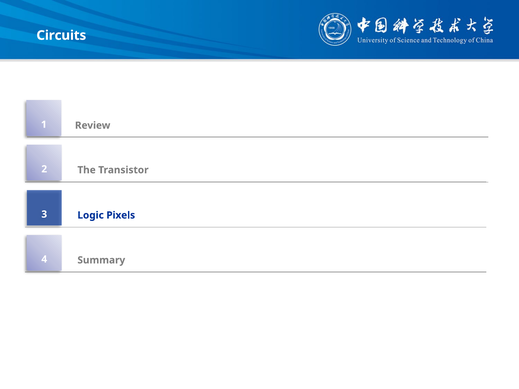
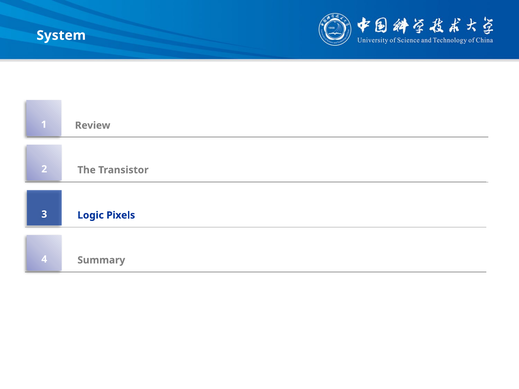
Circuits: Circuits -> System (61, 35)
